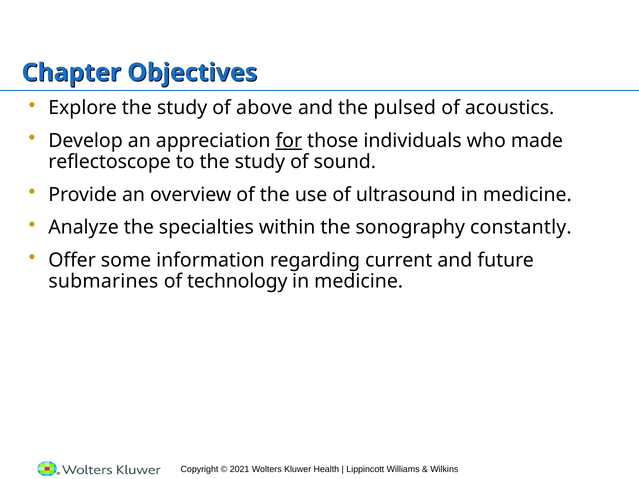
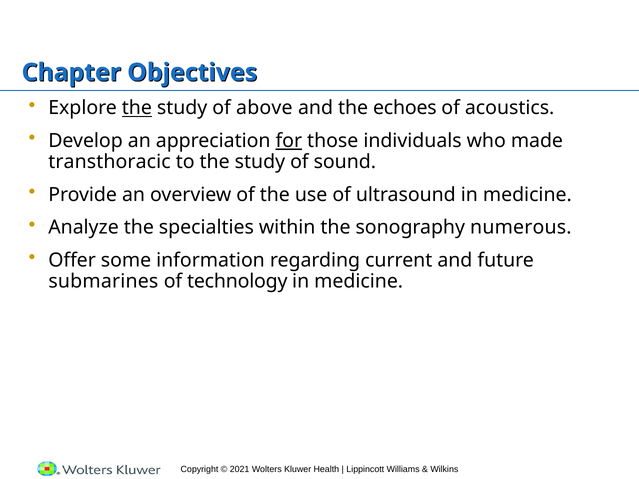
the underline: none -> present (137, 108)
pulsed: pulsed -> echoes (405, 108)
reflectoscope: reflectoscope -> transthoracic (109, 162)
constantly: constantly -> numerous (521, 228)
